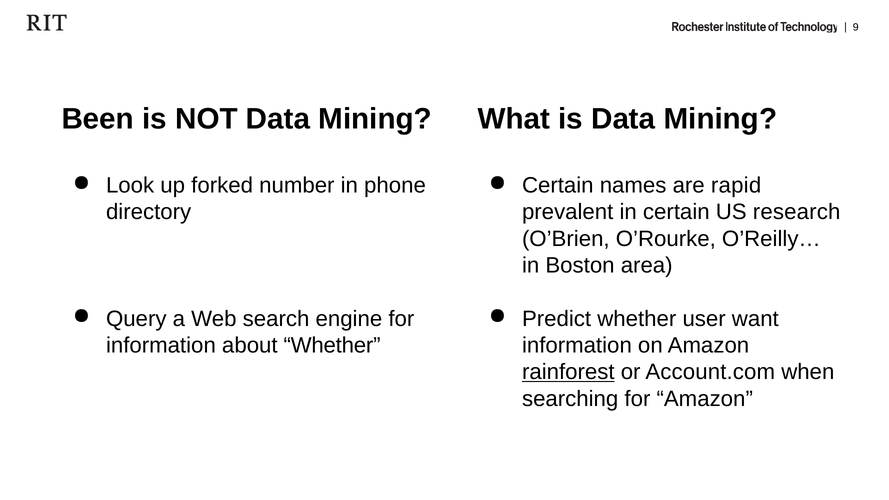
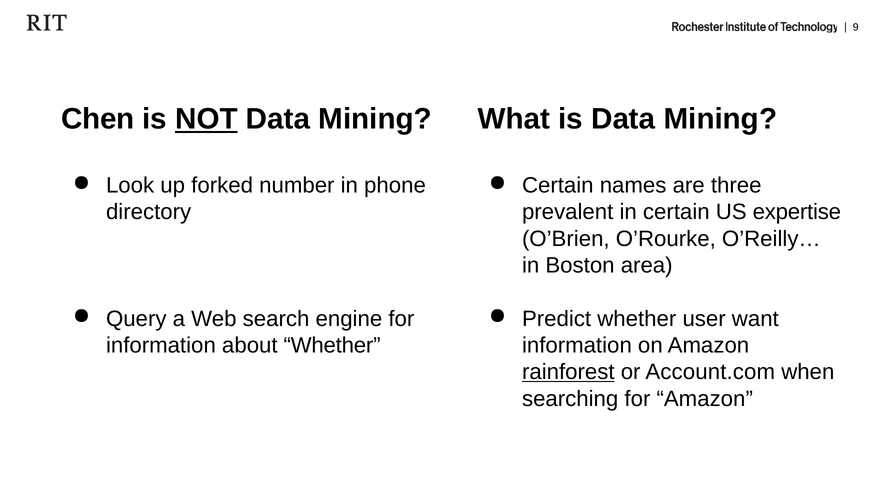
Been: Been -> Chen (98, 119)
NOT underline: none -> present (206, 119)
rapid: rapid -> three (736, 185)
research: research -> expertise (797, 212)
